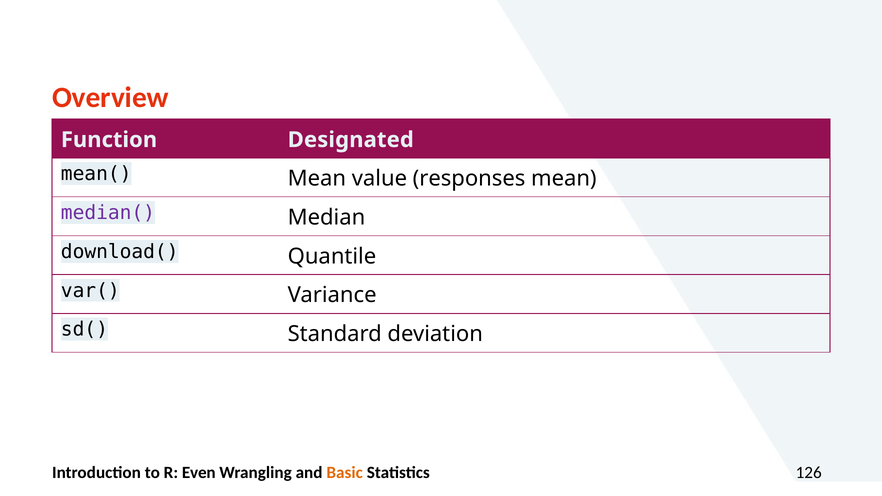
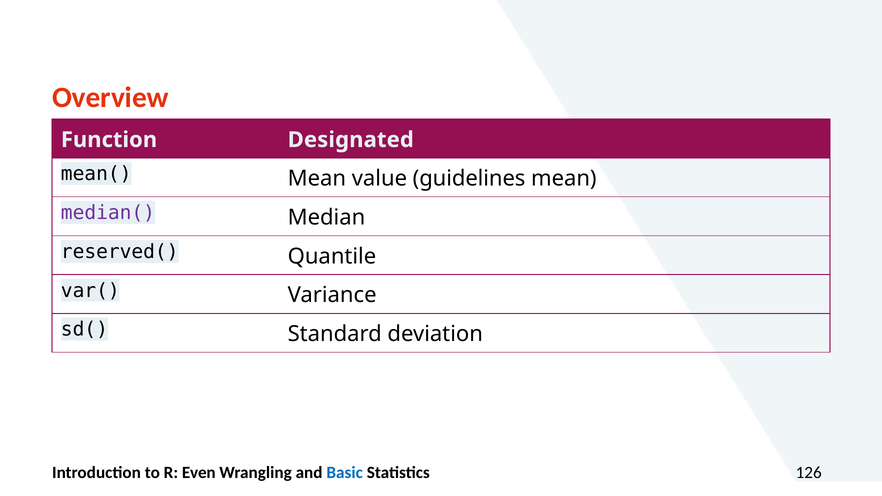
responses: responses -> guidelines (469, 179)
download(: download( -> reserved( (120, 252)
Basic colour: orange -> blue (345, 473)
